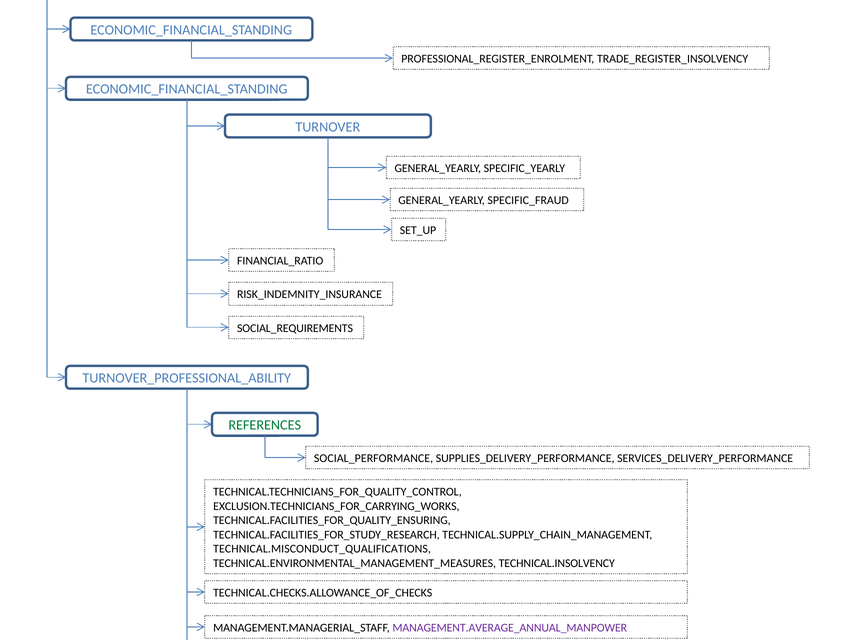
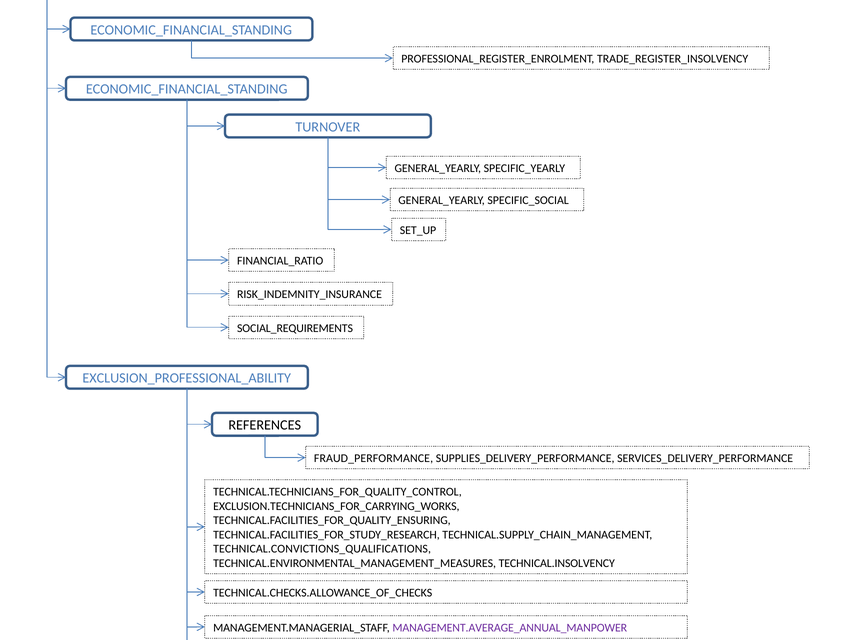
SPECIFIC_FRAUD: SPECIFIC_FRAUD -> SPECIFIC_SOCIAL (528, 200)
TURNOVER_PROFESSIONAL_ABILITY: TURNOVER_PROFESSIONAL_ABILITY -> EXCLUSION_PROFESSIONAL_ABILITY (187, 378)
REFERENCES colour: green -> black (265, 425)
SOCIAL_PERFORMANCE: SOCIAL_PERFORMANCE -> FRAUD_PERFORMANCE (374, 458)
TECHNICAL.MISCONDUCT_QUALIFICATIONS: TECHNICAL.MISCONDUCT_QUALIFICATIONS -> TECHNICAL.CONVICTIONS_QUALIFICATIONS (322, 549)
